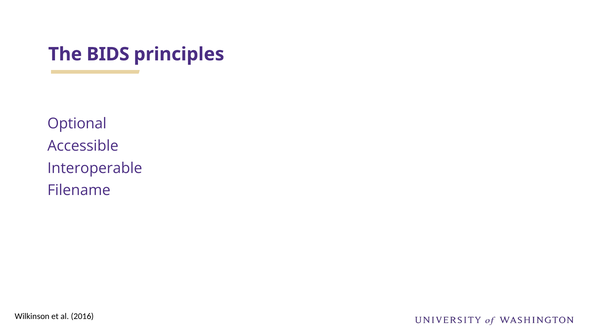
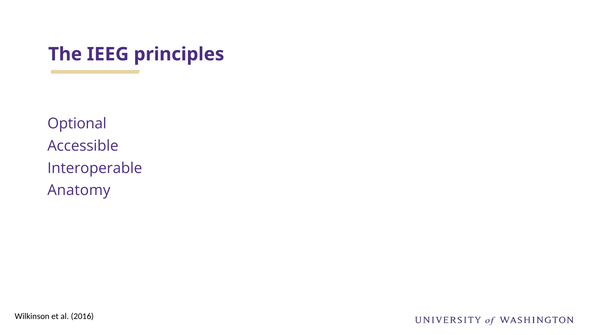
BIDS: BIDS -> IEEG (108, 54)
Filename: Filename -> Anatomy (79, 190)
